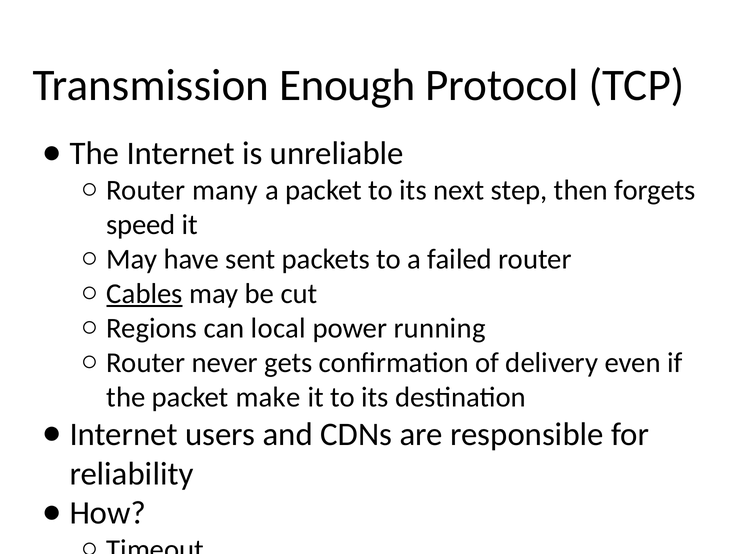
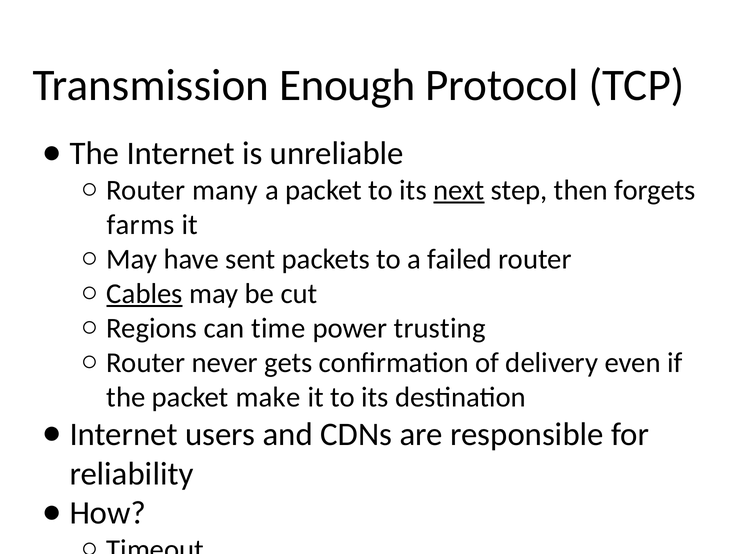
next underline: none -> present (459, 190)
speed: speed -> farms (141, 225)
local: local -> time (278, 328)
running: running -> trusting (440, 328)
